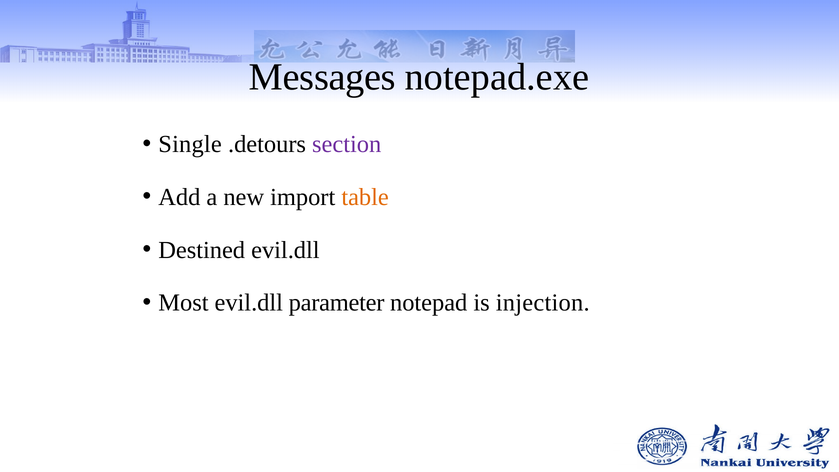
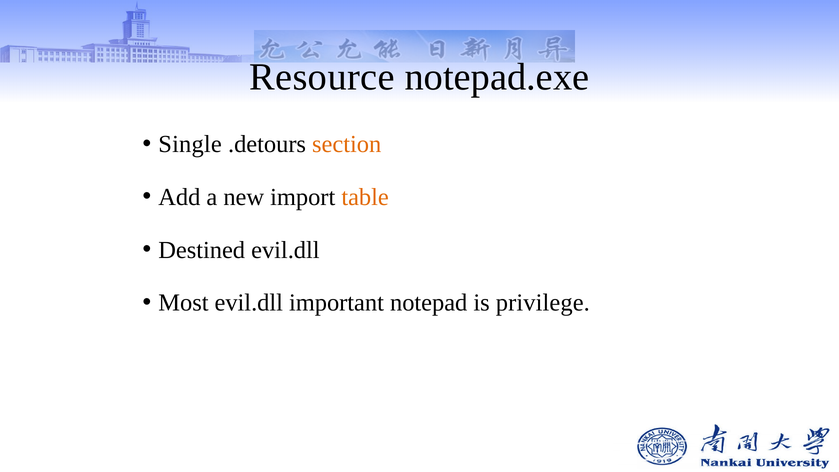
Messages: Messages -> Resource (322, 77)
section colour: purple -> orange (347, 144)
parameter: parameter -> important (336, 303)
injection: injection -> privilege (543, 303)
